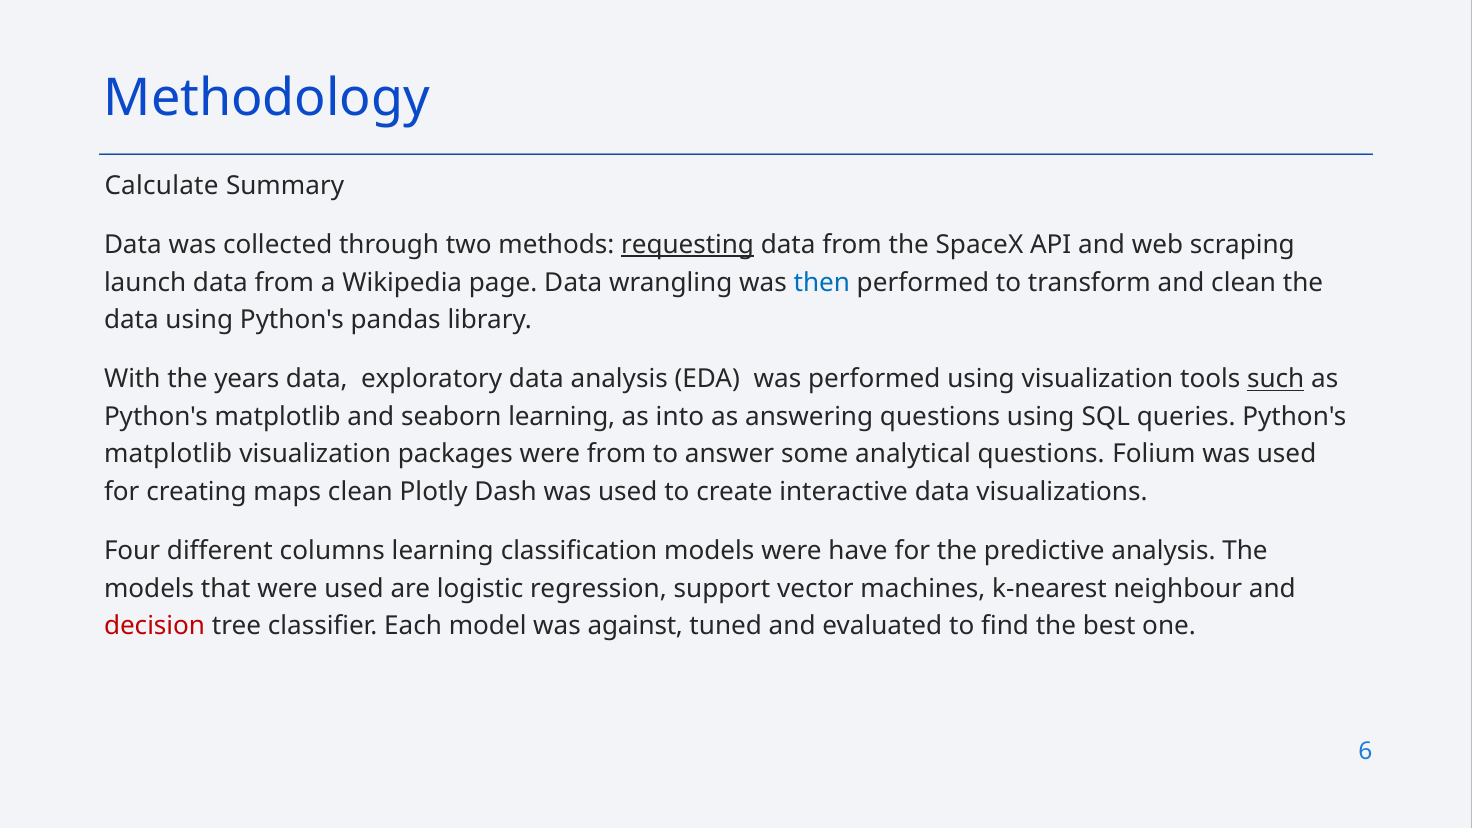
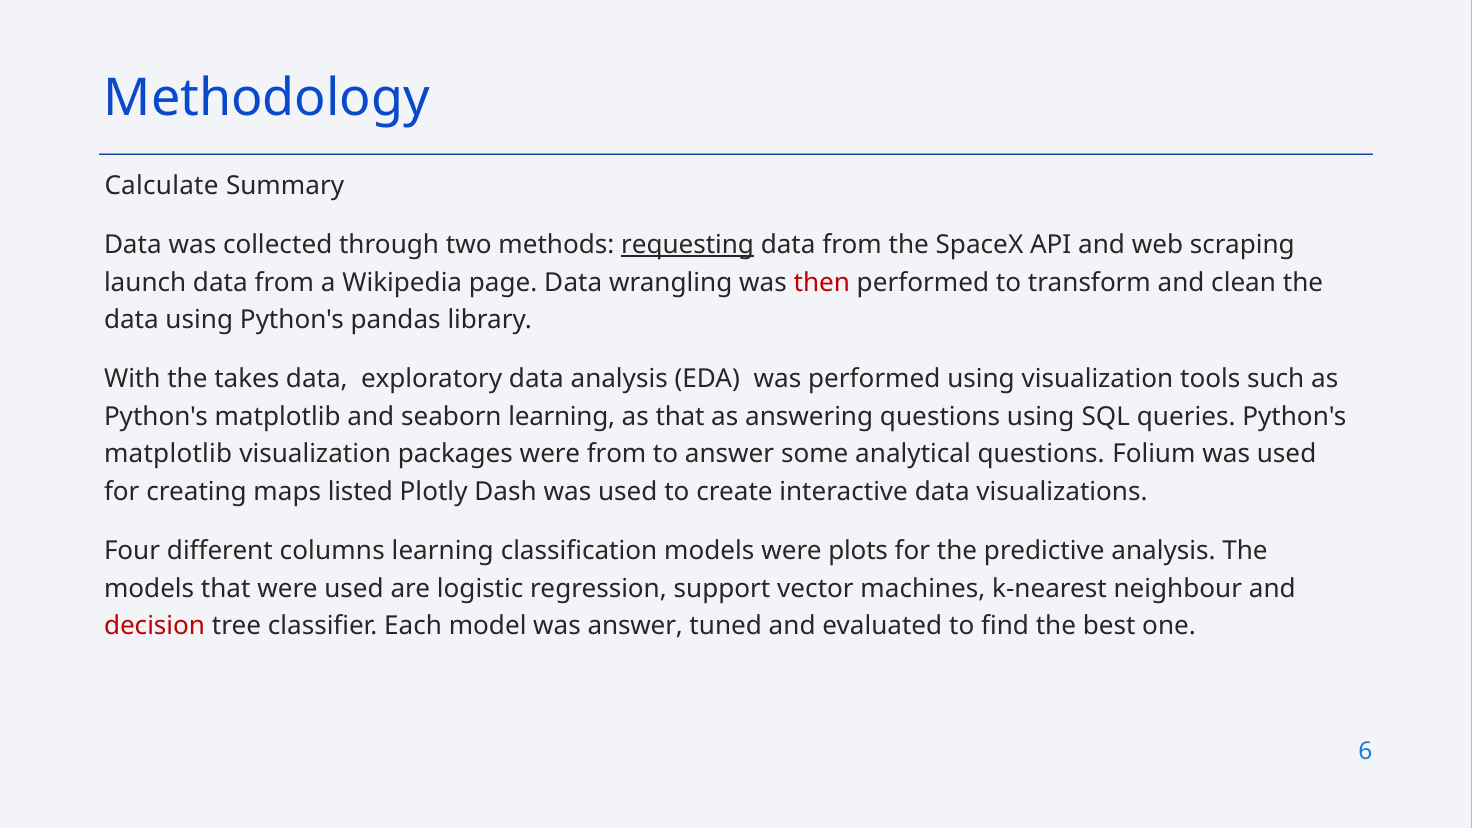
then colour: blue -> red (822, 283)
years: years -> takes (247, 379)
such underline: present -> none (1276, 379)
as into: into -> that (680, 417)
maps clean: clean -> listed (360, 492)
have: have -> plots (858, 551)
was against: against -> answer (635, 626)
